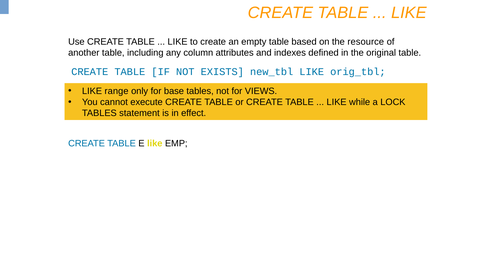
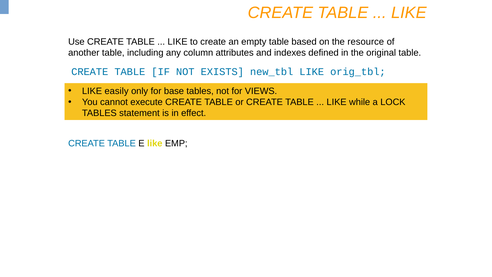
range: range -> easily (117, 91)
